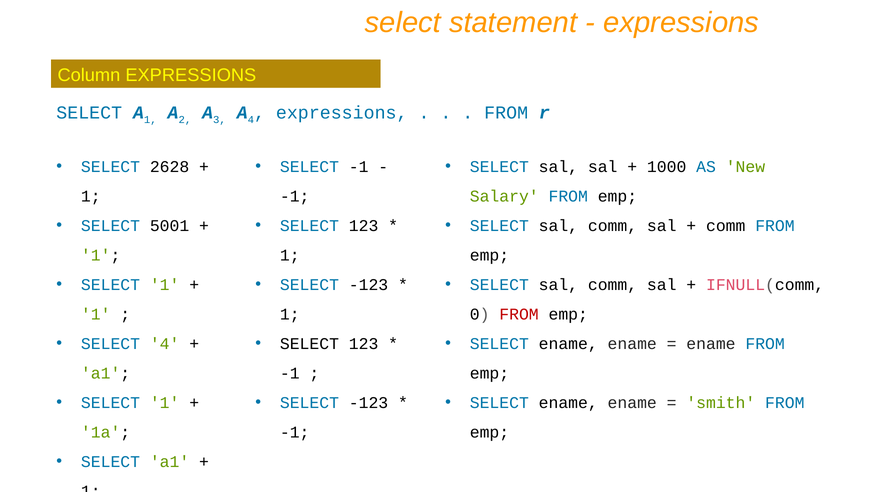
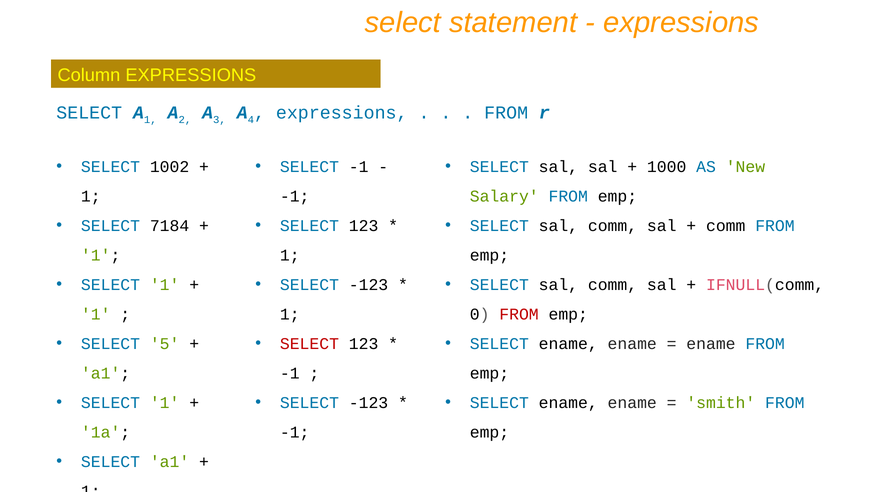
2628: 2628 -> 1002 (170, 167)
5001: 5001 -> 7184 (170, 226)
SELECT 4: 4 -> 5 (165, 344)
SELECT colour: black -> red (309, 344)
